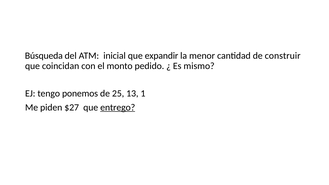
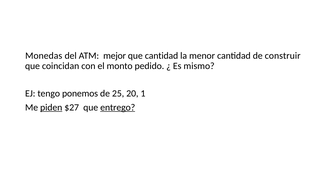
Búsqueda: Búsqueda -> Monedas (44, 56)
inicial: inicial -> mejor (115, 56)
que expandir: expandir -> cantidad (162, 56)
13: 13 -> 20 (132, 94)
piden underline: none -> present (51, 107)
